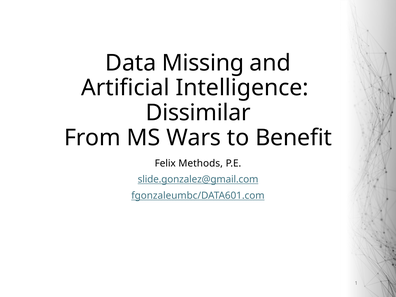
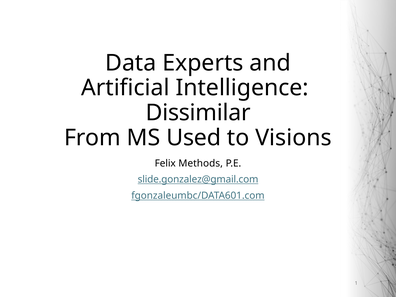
Missing: Missing -> Experts (203, 63)
Wars: Wars -> Used (194, 138)
Benefit: Benefit -> Visions (294, 138)
